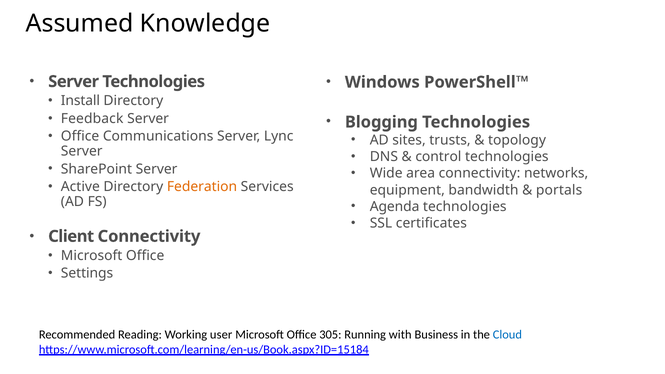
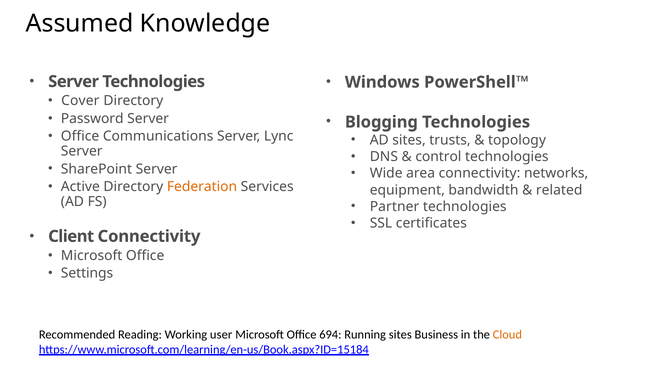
Install: Install -> Cover (80, 101)
Feedback: Feedback -> Password (92, 119)
portals: portals -> related (559, 190)
Agenda: Agenda -> Partner (395, 207)
305: 305 -> 694 (330, 335)
Running with: with -> sites (400, 335)
Cloud colour: blue -> orange (507, 335)
